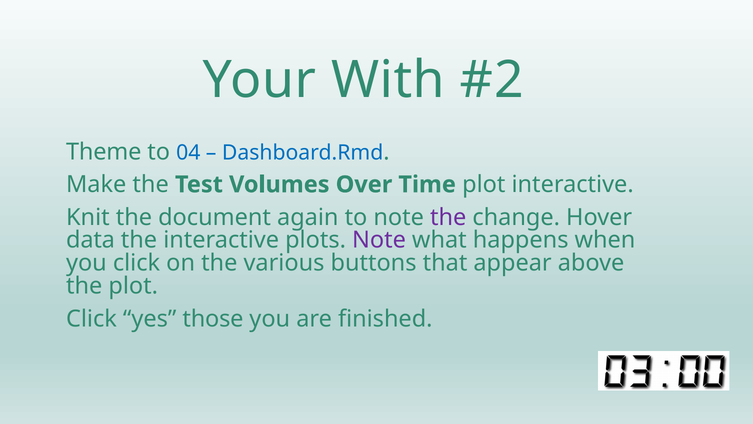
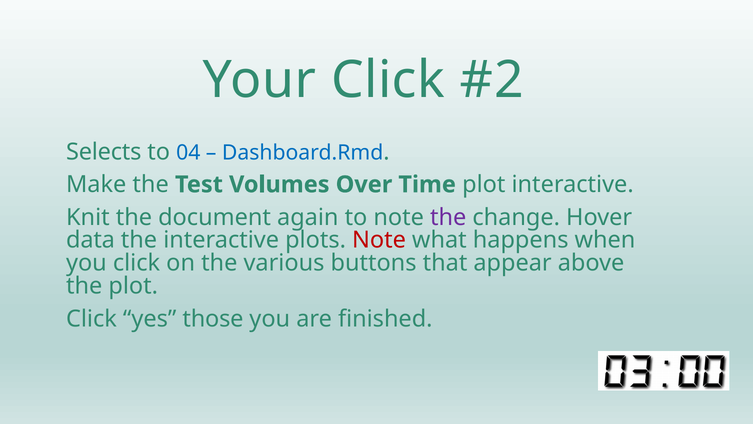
Your With: With -> Click (388, 80)
Theme: Theme -> Selects (104, 152)
Note colour: purple -> red (379, 240)
